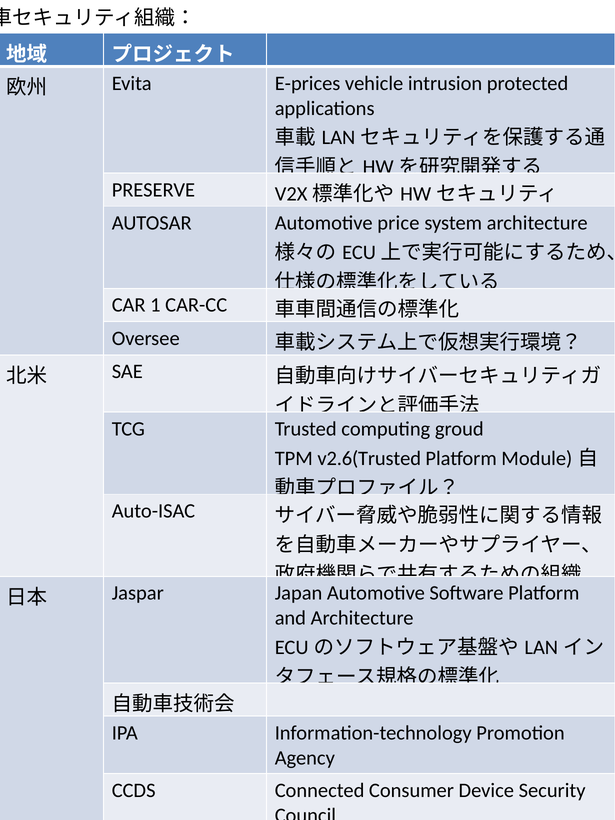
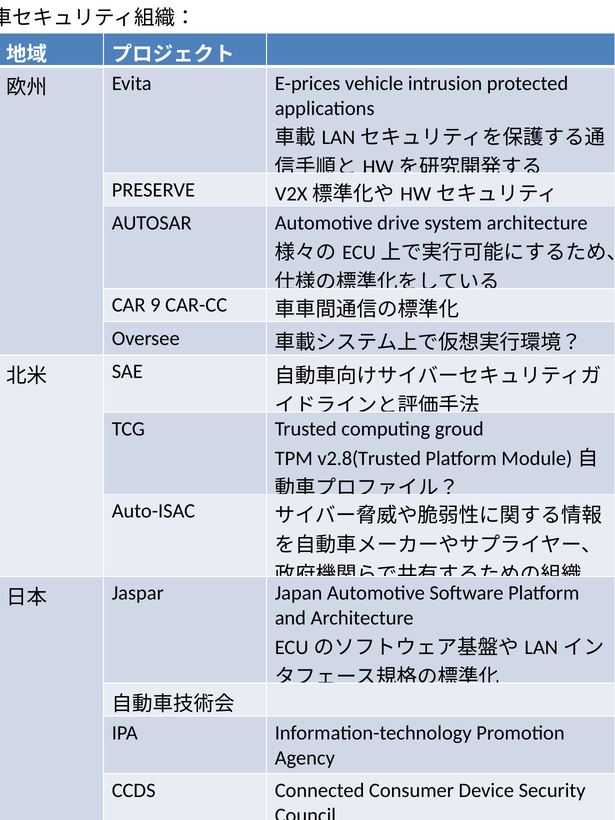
price: price -> drive (398, 223)
1: 1 -> 9 (155, 305)
v2.6(Trusted: v2.6(Trusted -> v2.8(Trusted (369, 458)
